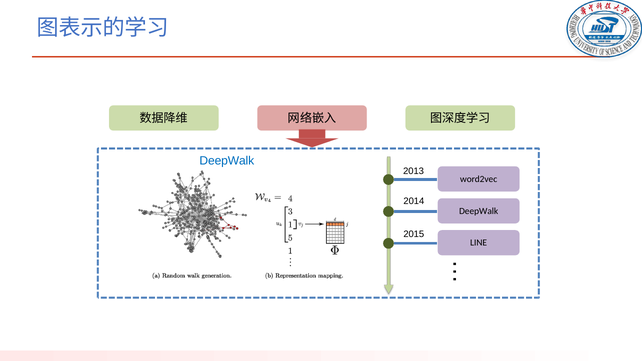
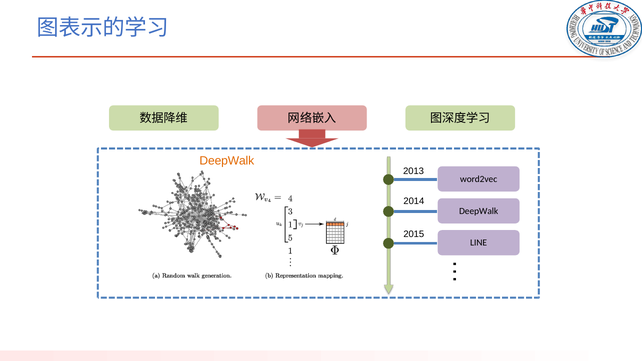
DeepWalk colour: blue -> orange (227, 161)
